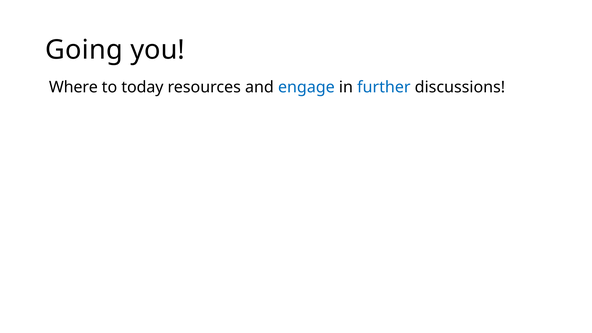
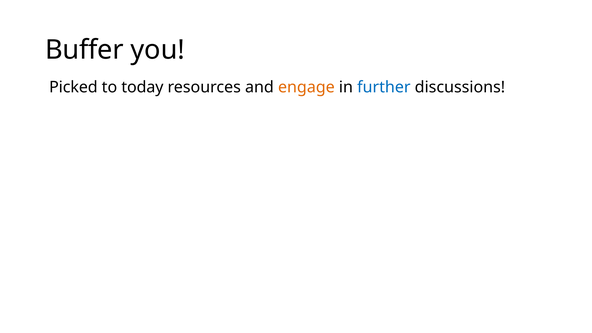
Going: Going -> Buffer (84, 50)
Where: Where -> Picked (73, 87)
engage colour: blue -> orange (306, 87)
